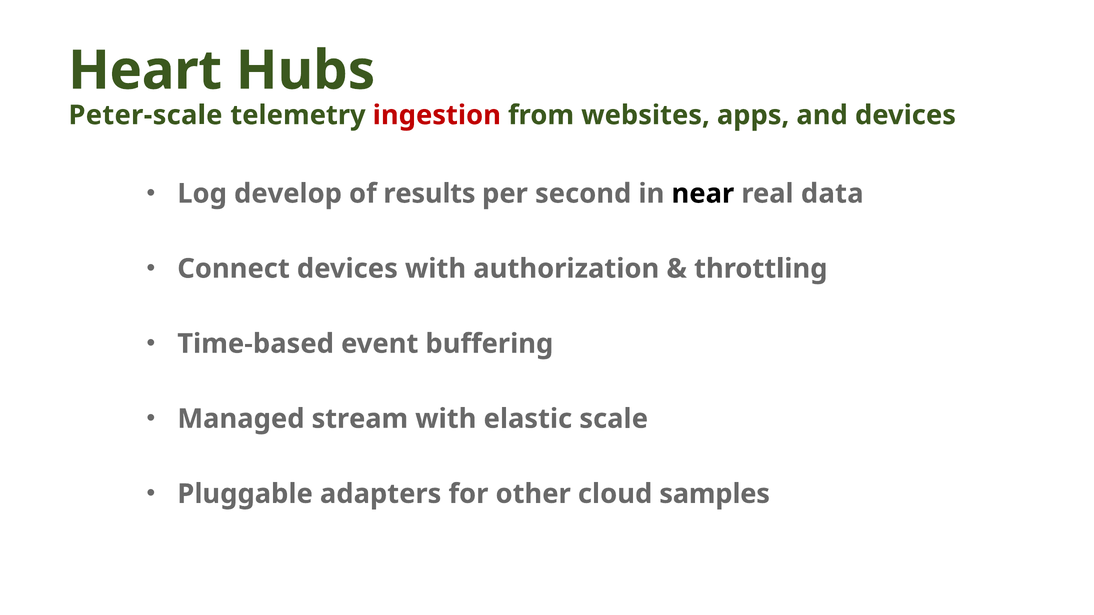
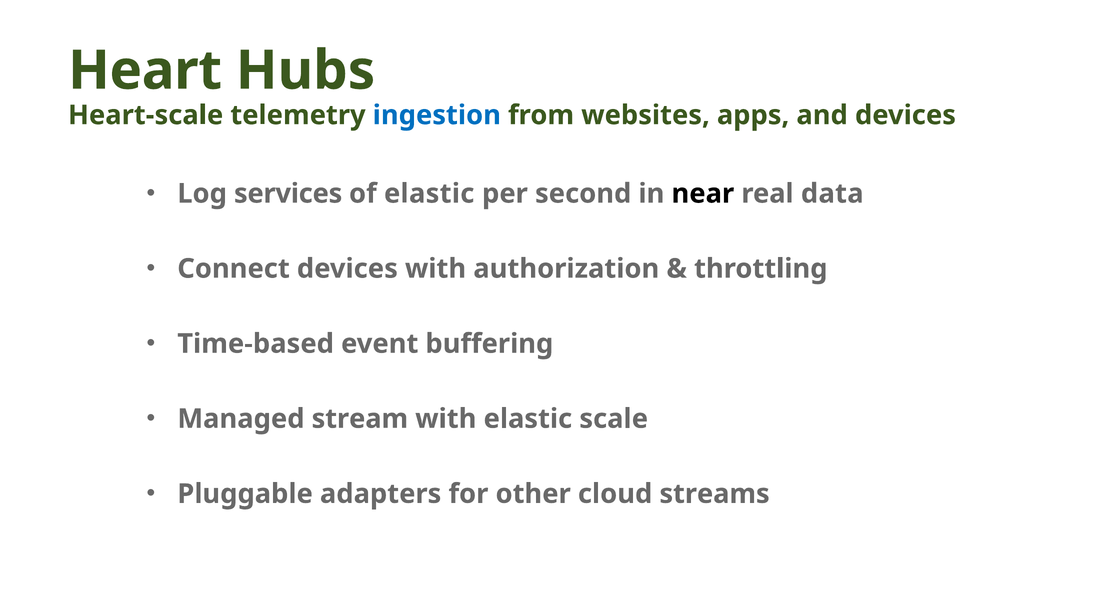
Peter-scale: Peter-scale -> Heart-scale (146, 115)
ingestion colour: red -> blue (437, 115)
develop: develop -> services (288, 194)
of results: results -> elastic (429, 194)
samples: samples -> streams (715, 494)
